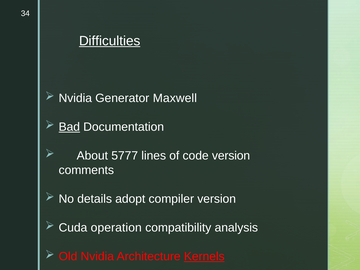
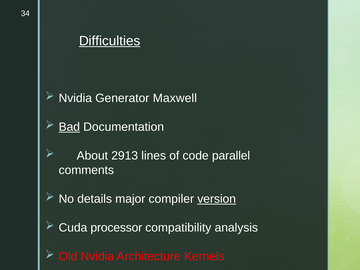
5777: 5777 -> 2913 (125, 156)
code version: version -> parallel (231, 156)
adopt: adopt -> major (130, 199)
version underline: none -> present (217, 199)
operation: operation -> processor (116, 228)
Kernels underline: present -> none (204, 257)
